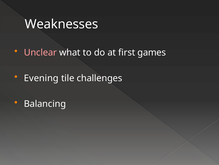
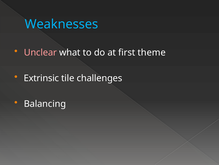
Weaknesses colour: white -> light blue (61, 24)
games: games -> theme (152, 52)
Evening: Evening -> Extrinsic (41, 78)
